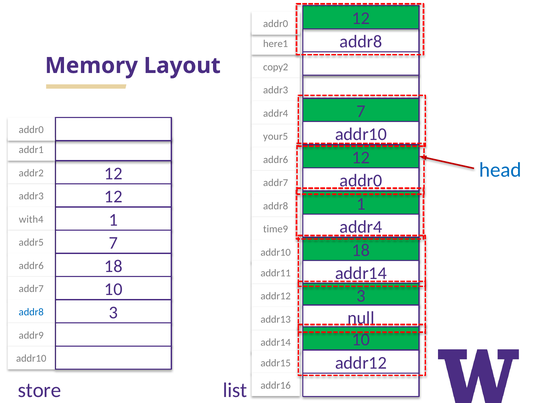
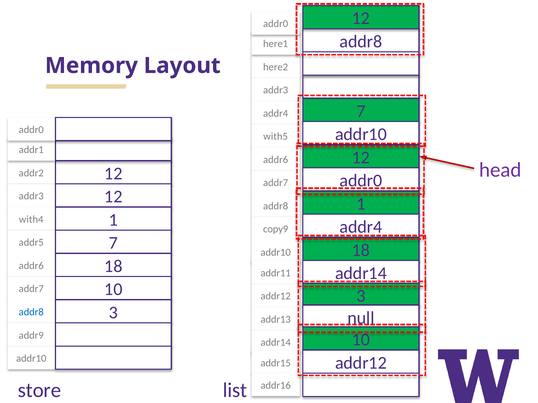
copy2: copy2 -> here2 (276, 67)
your5: your5 -> with5 (276, 137)
head colour: blue -> purple (500, 170)
time9: time9 -> copy9 (276, 229)
